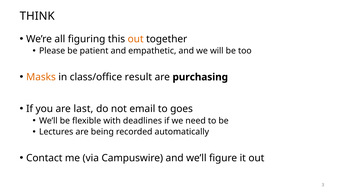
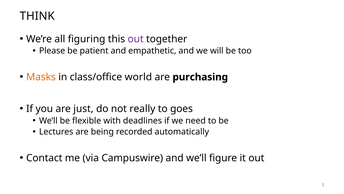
out colour: orange -> purple (136, 39)
result: result -> world (138, 77)
last: last -> just (83, 109)
email: email -> really (142, 109)
